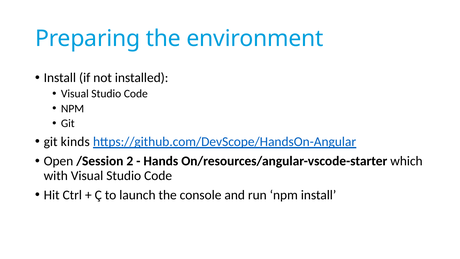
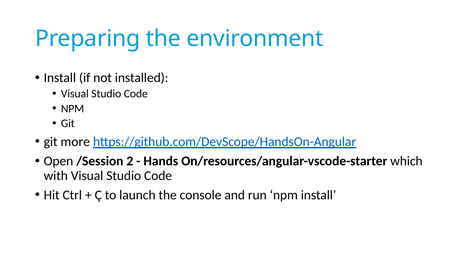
kinds: kinds -> more (75, 142)
